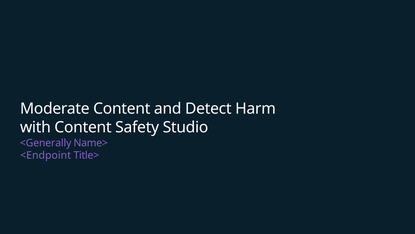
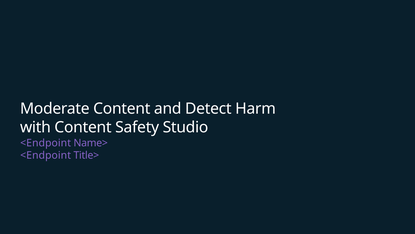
<Generally: <Generally -> <Endpoint (46, 143)
